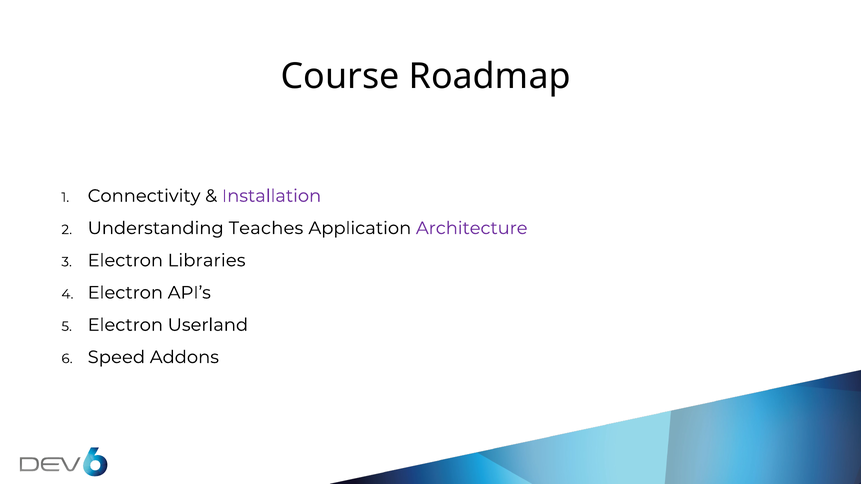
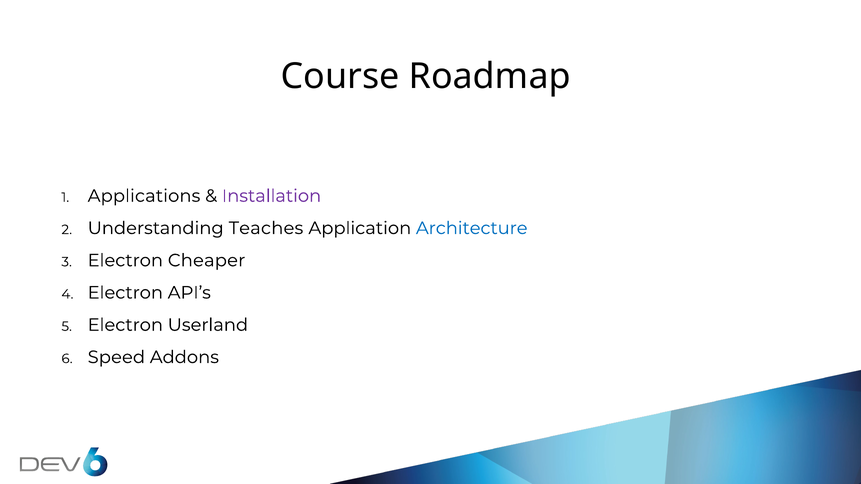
Connectivity: Connectivity -> Applications (144, 196)
Architecture colour: purple -> blue (472, 228)
Libraries: Libraries -> Cheaper (207, 261)
